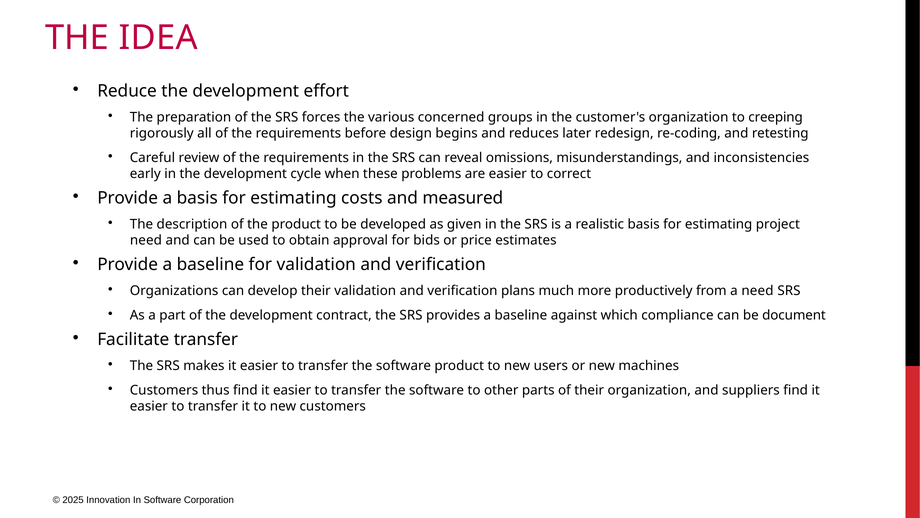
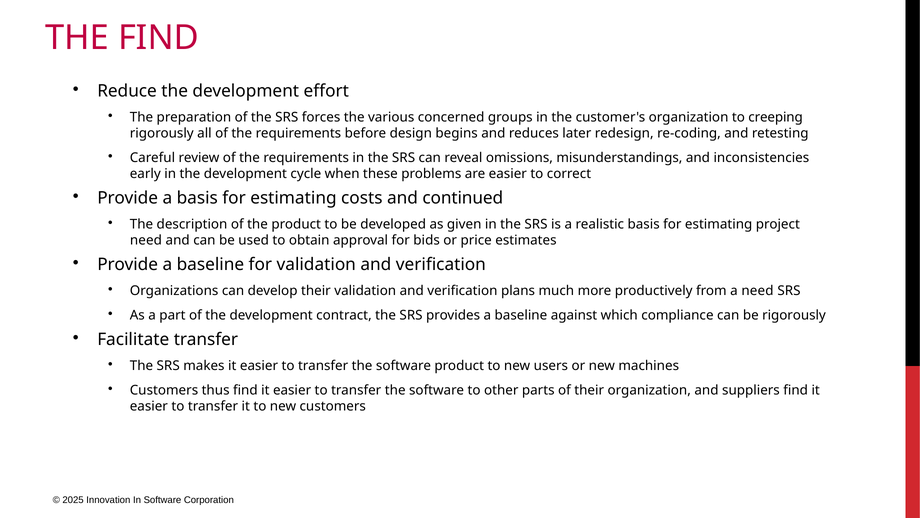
THE IDEA: IDEA -> FIND (158, 38)
measured: measured -> continued (463, 198)
be document: document -> rigorously (794, 315)
